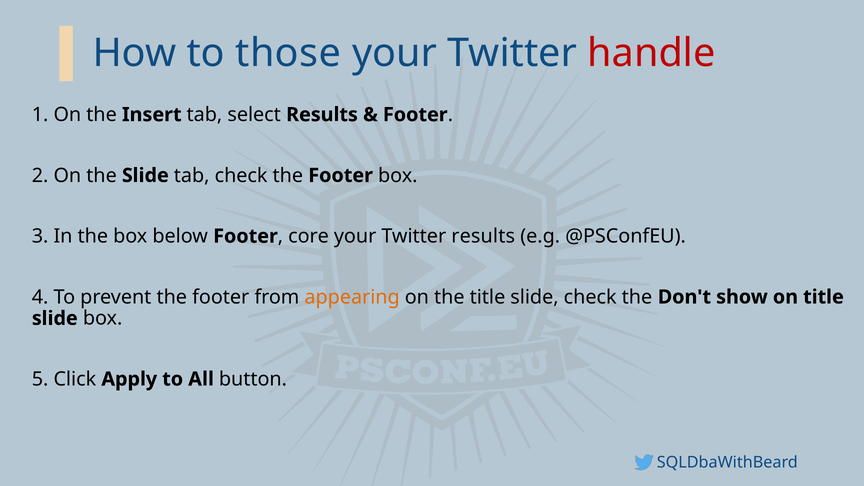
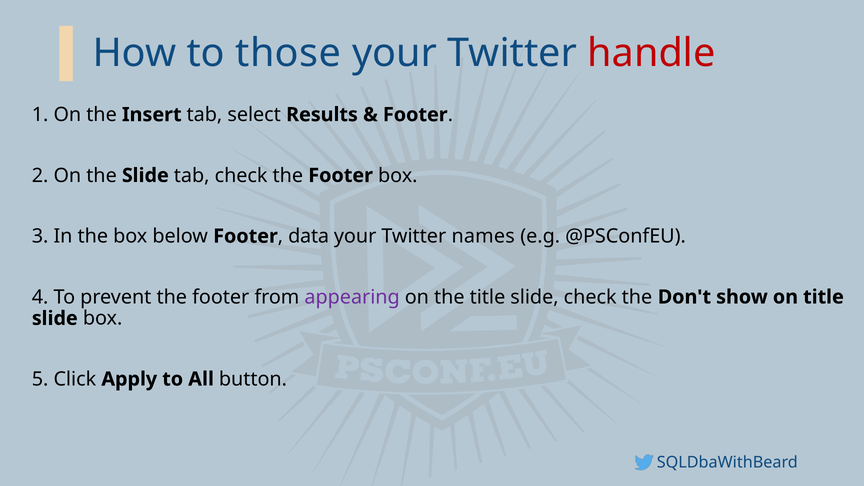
core: core -> data (309, 236)
Twitter results: results -> names (483, 236)
appearing colour: orange -> purple (352, 297)
